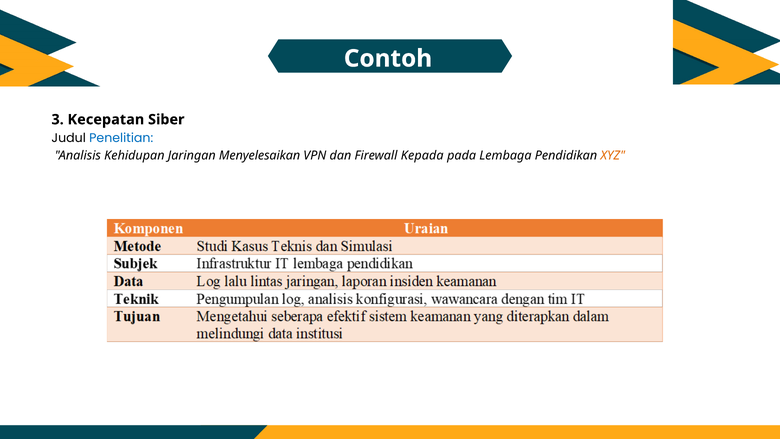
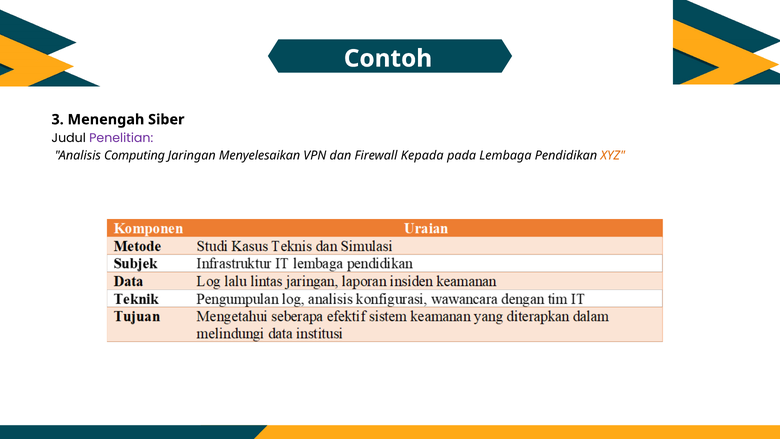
Kecepatan: Kecepatan -> Menengah (106, 119)
Penelitian colour: blue -> purple (121, 138)
Kehidupan: Kehidupan -> Computing (134, 156)
